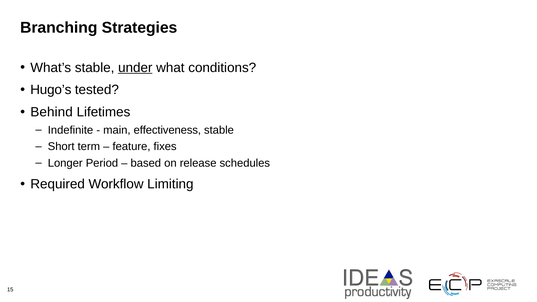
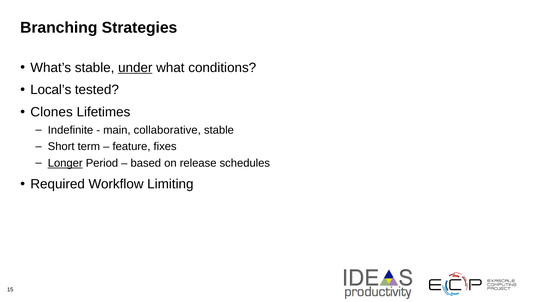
Hugo’s: Hugo’s -> Local’s (51, 90)
Behind: Behind -> Clones (52, 112)
effectiveness: effectiveness -> collaborative (167, 130)
Longer underline: none -> present (65, 163)
